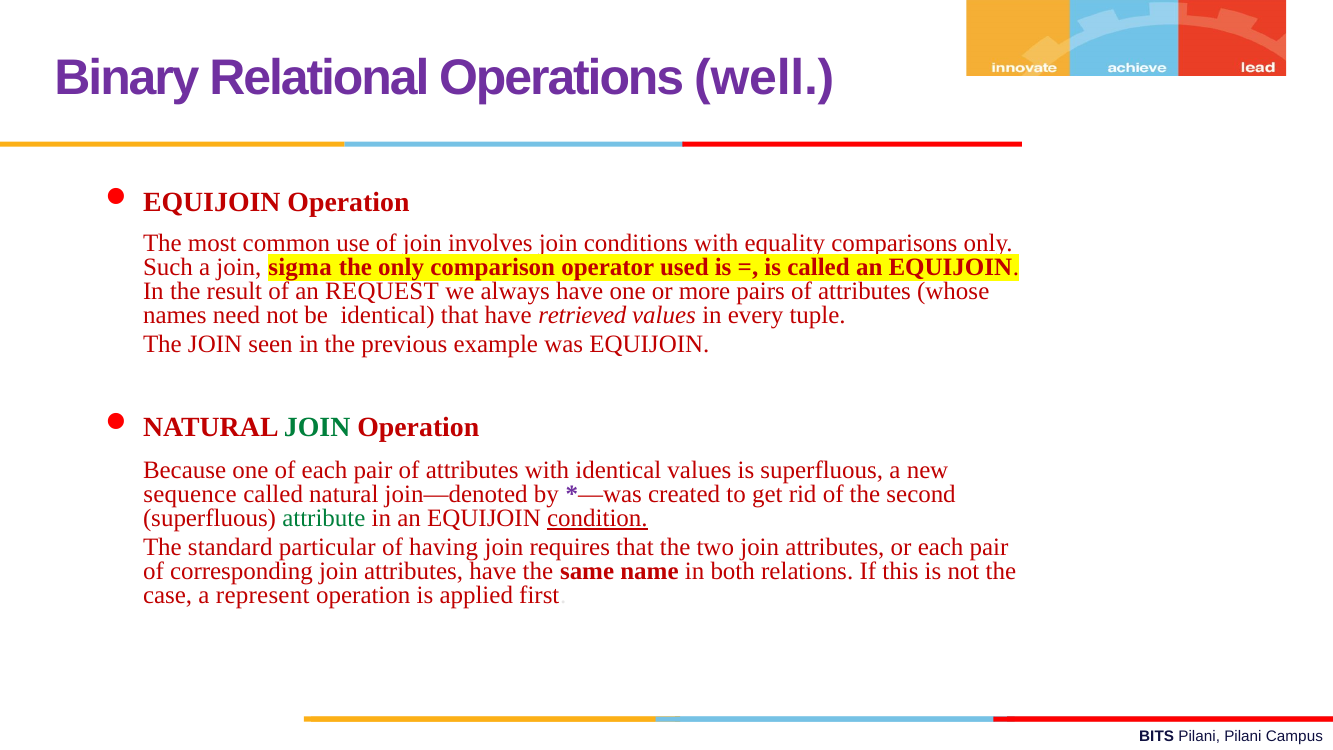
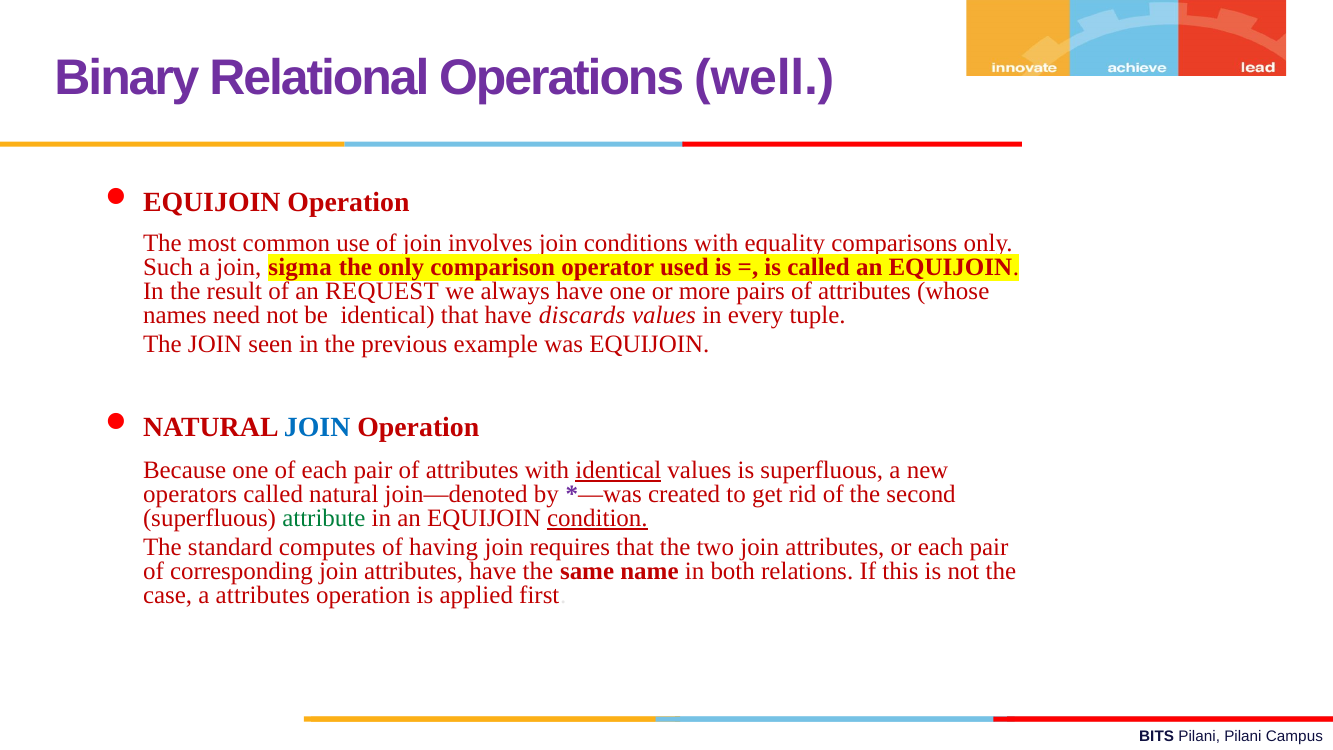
retrieved: retrieved -> discards (582, 316)
JOIN colour: green -> blue (317, 427)
identical underline: none -> present (618, 470)
sequence: sequence -> operators (190, 494)
particular: particular -> computes (327, 547)
a represent: represent -> attributes (263, 595)
